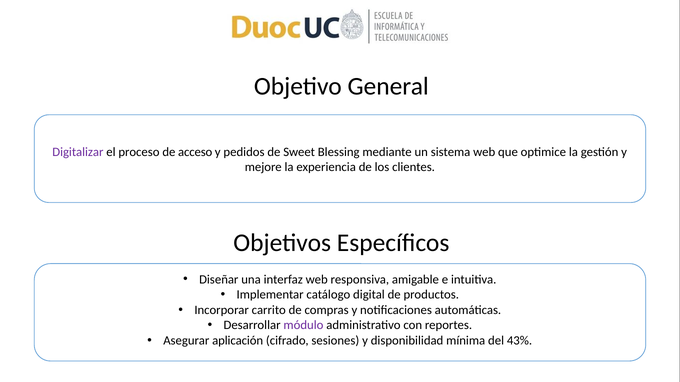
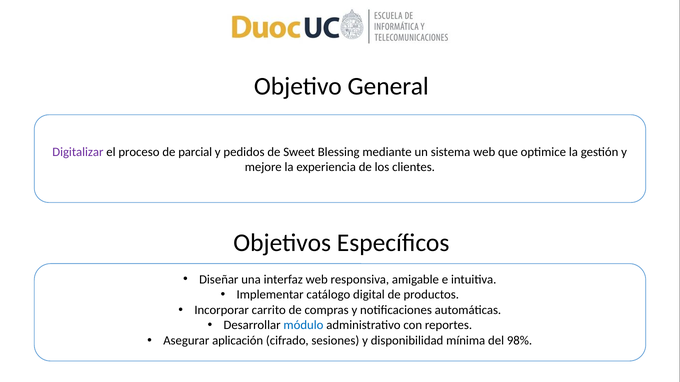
acceso: acceso -> parcial (195, 152)
módulo colour: purple -> blue (303, 326)
43%: 43% -> 98% (520, 341)
